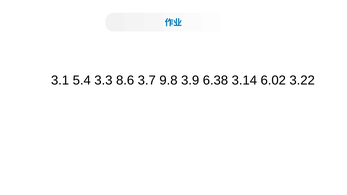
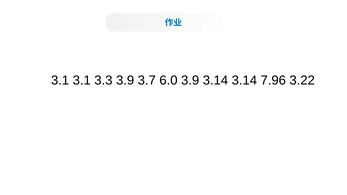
3.1 5.4: 5.4 -> 3.1 (82, 81)
3.3 8.6: 8.6 -> 3.9 (125, 81)
9.8: 9.8 -> 6.0 (168, 81)
3.9 6.38: 6.38 -> 3.14 (215, 81)
6.02: 6.02 -> 7.96 (273, 81)
